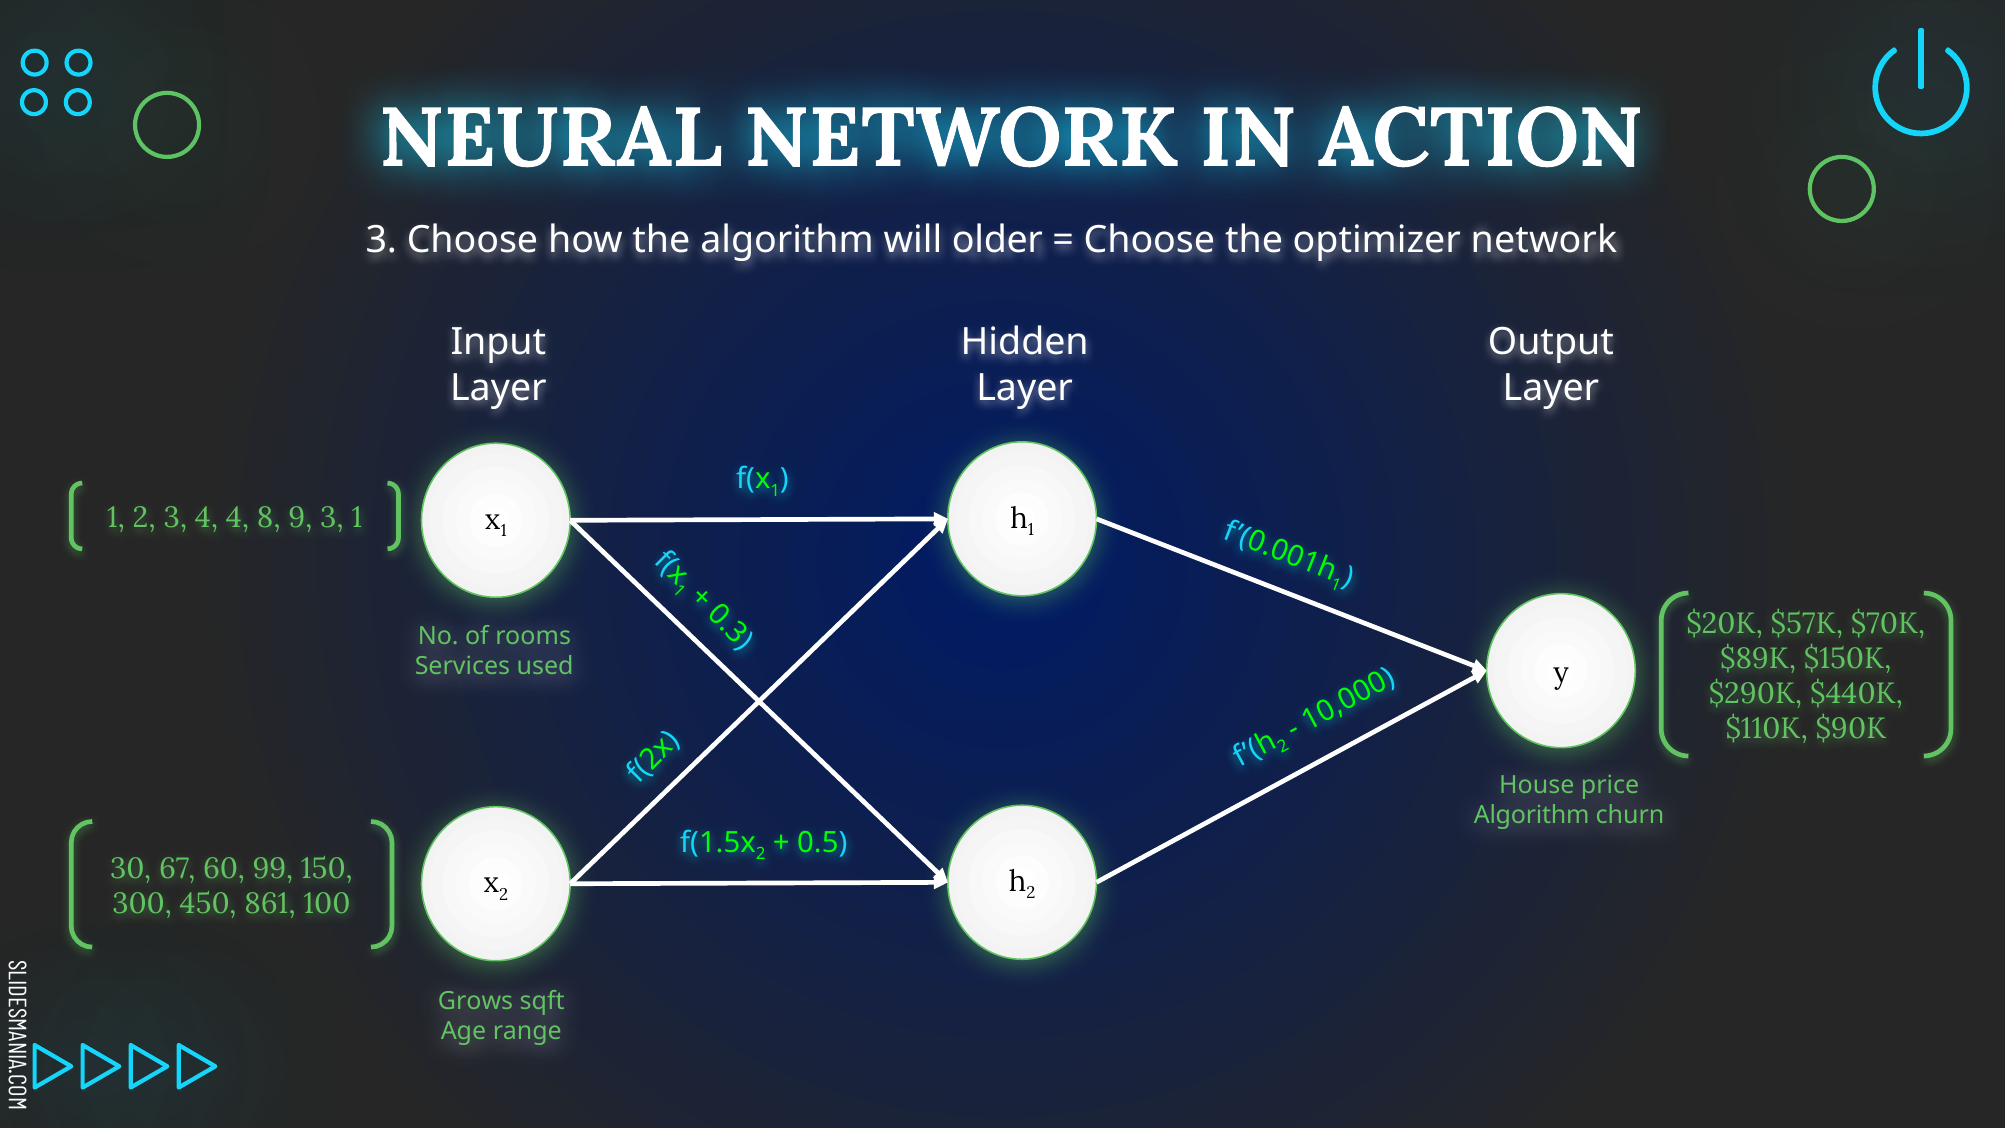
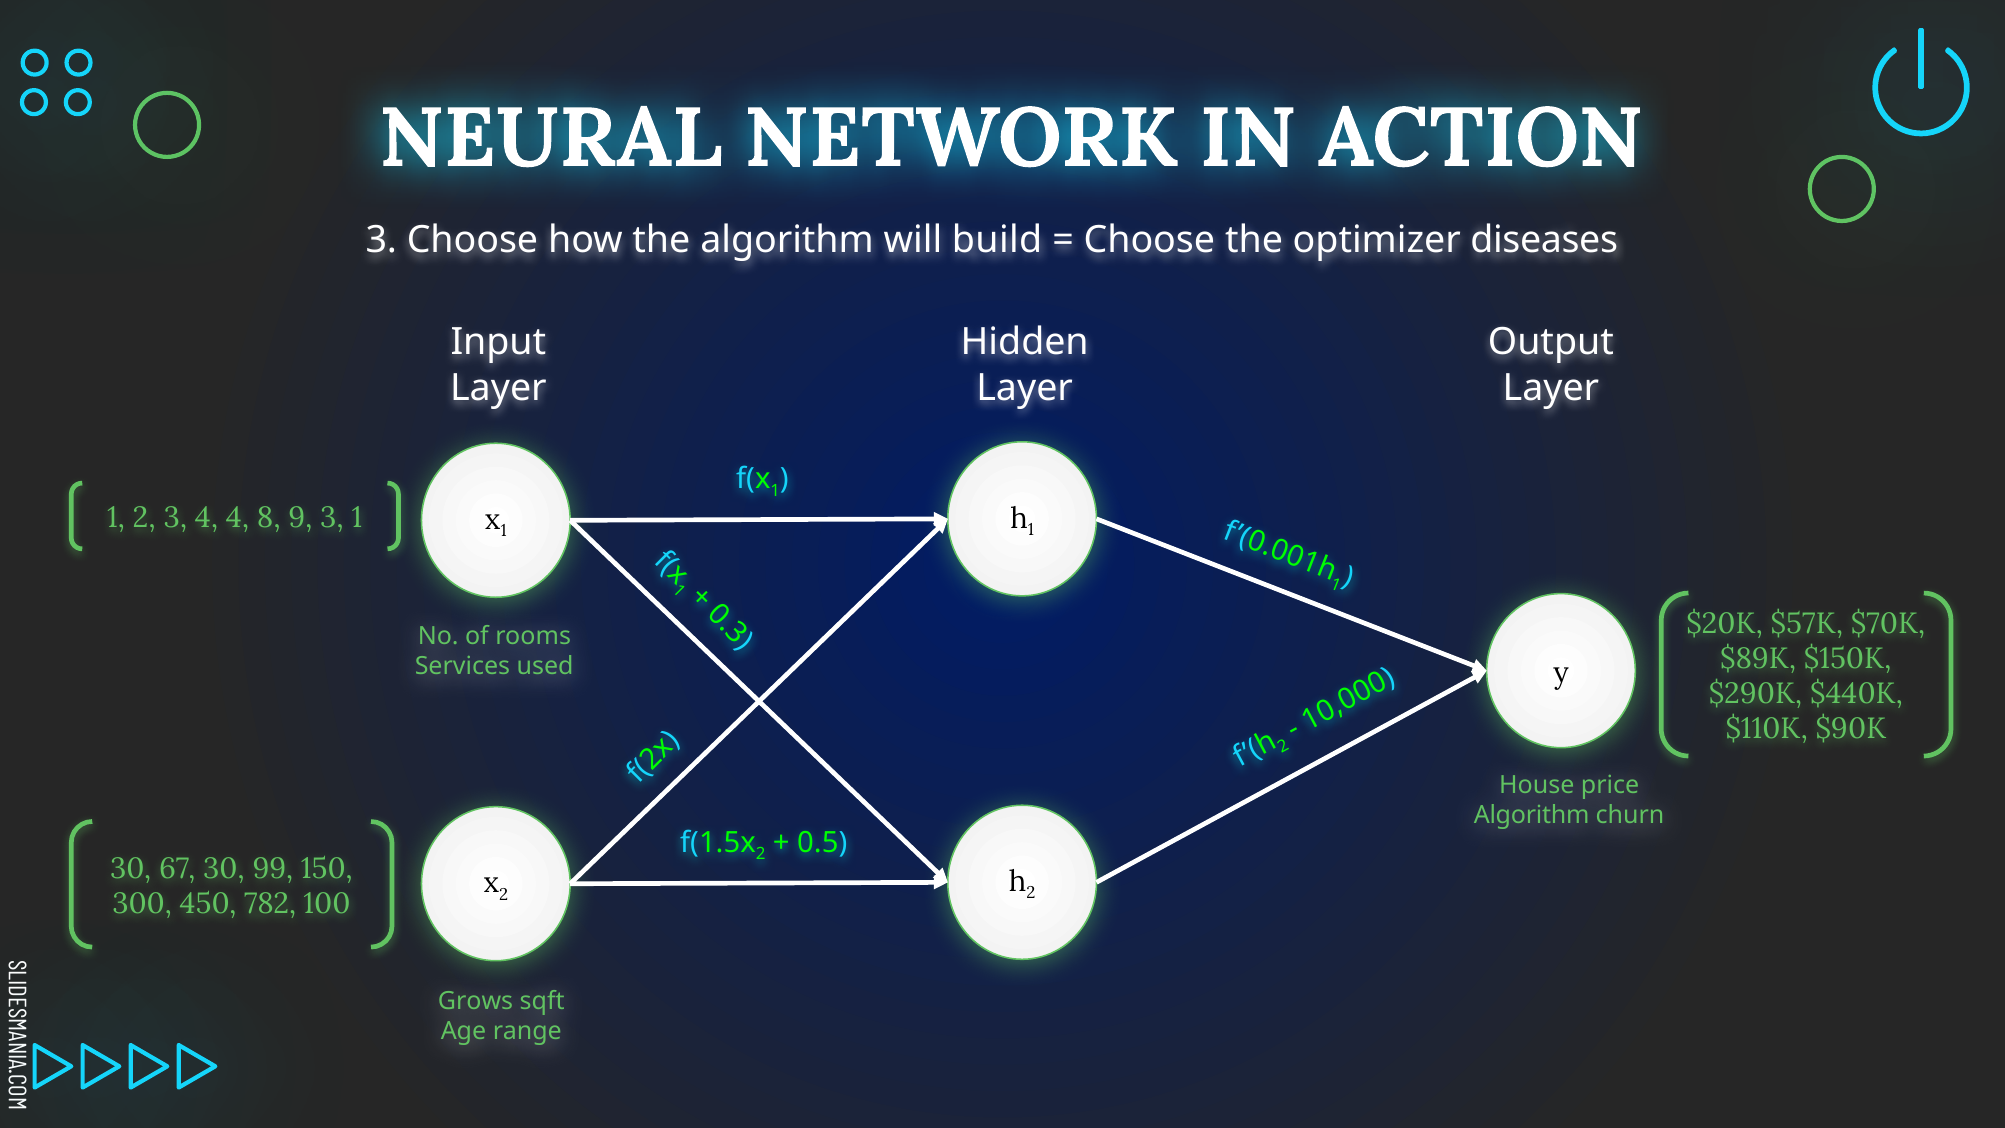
older: older -> build (997, 241)
optimizer network: network -> diseases (1544, 241)
67 60: 60 -> 30 (224, 869)
861: 861 -> 782 (270, 904)
